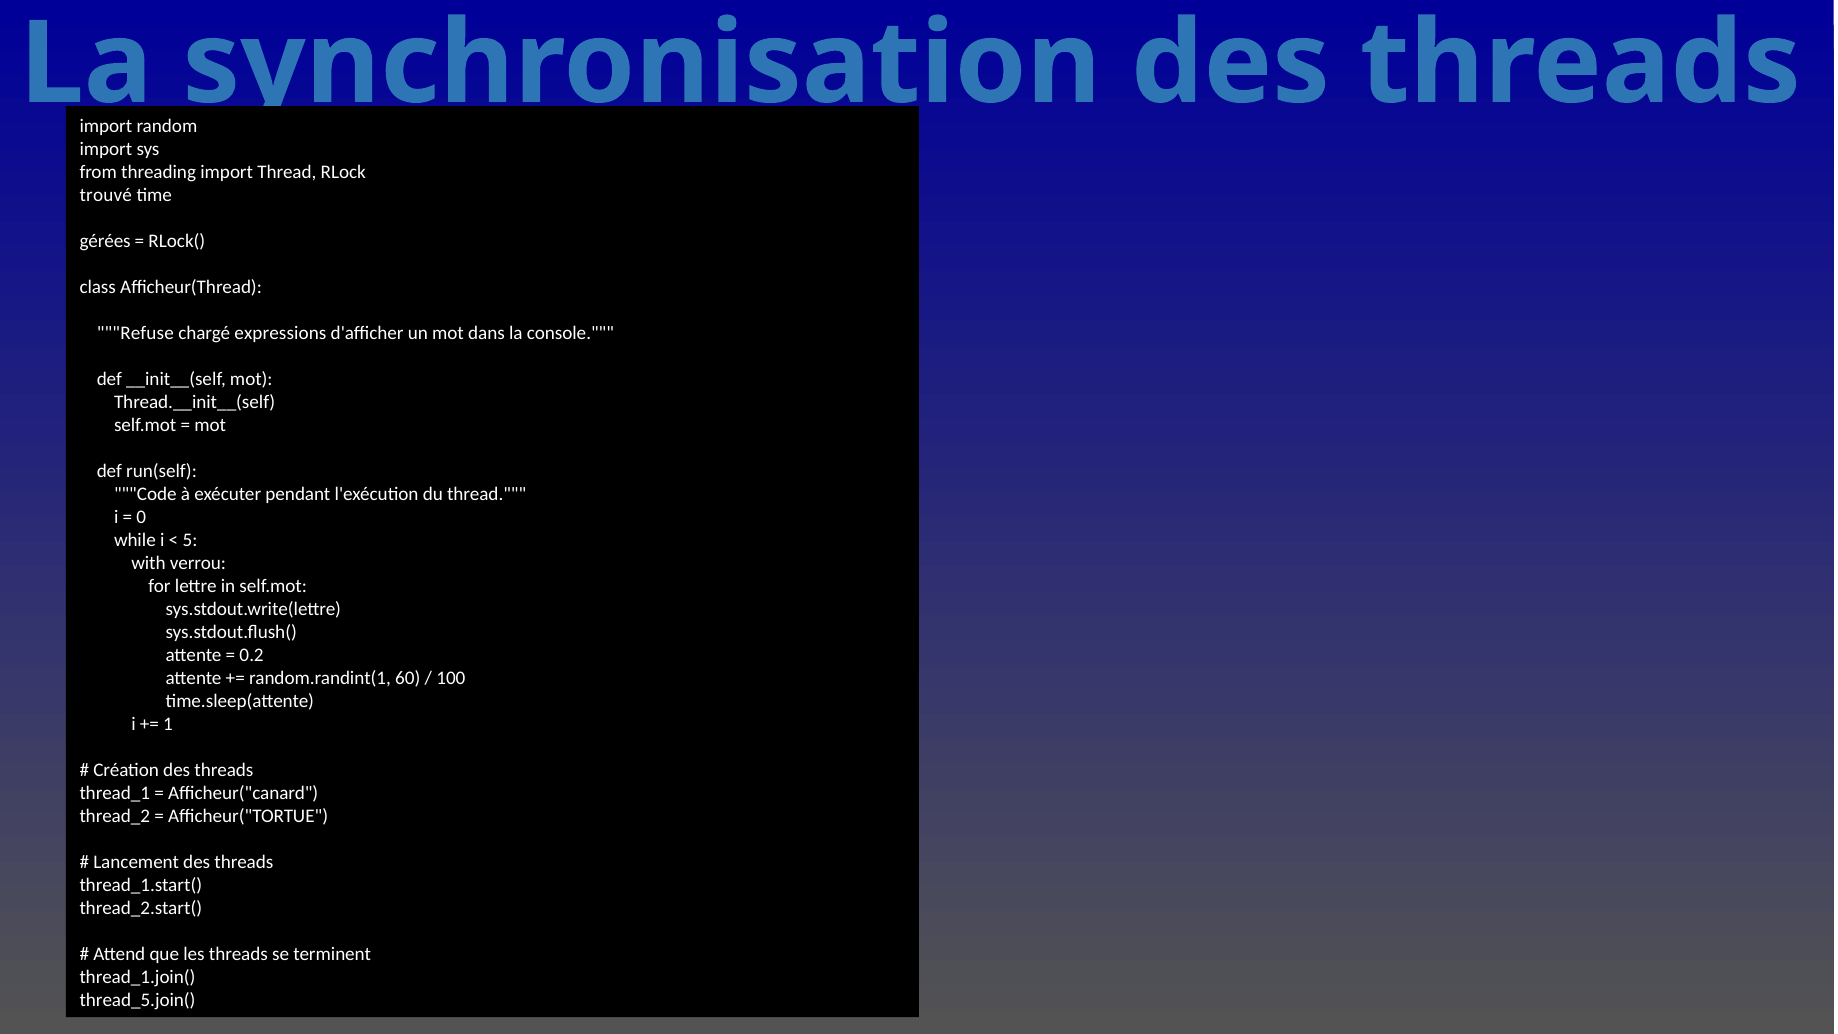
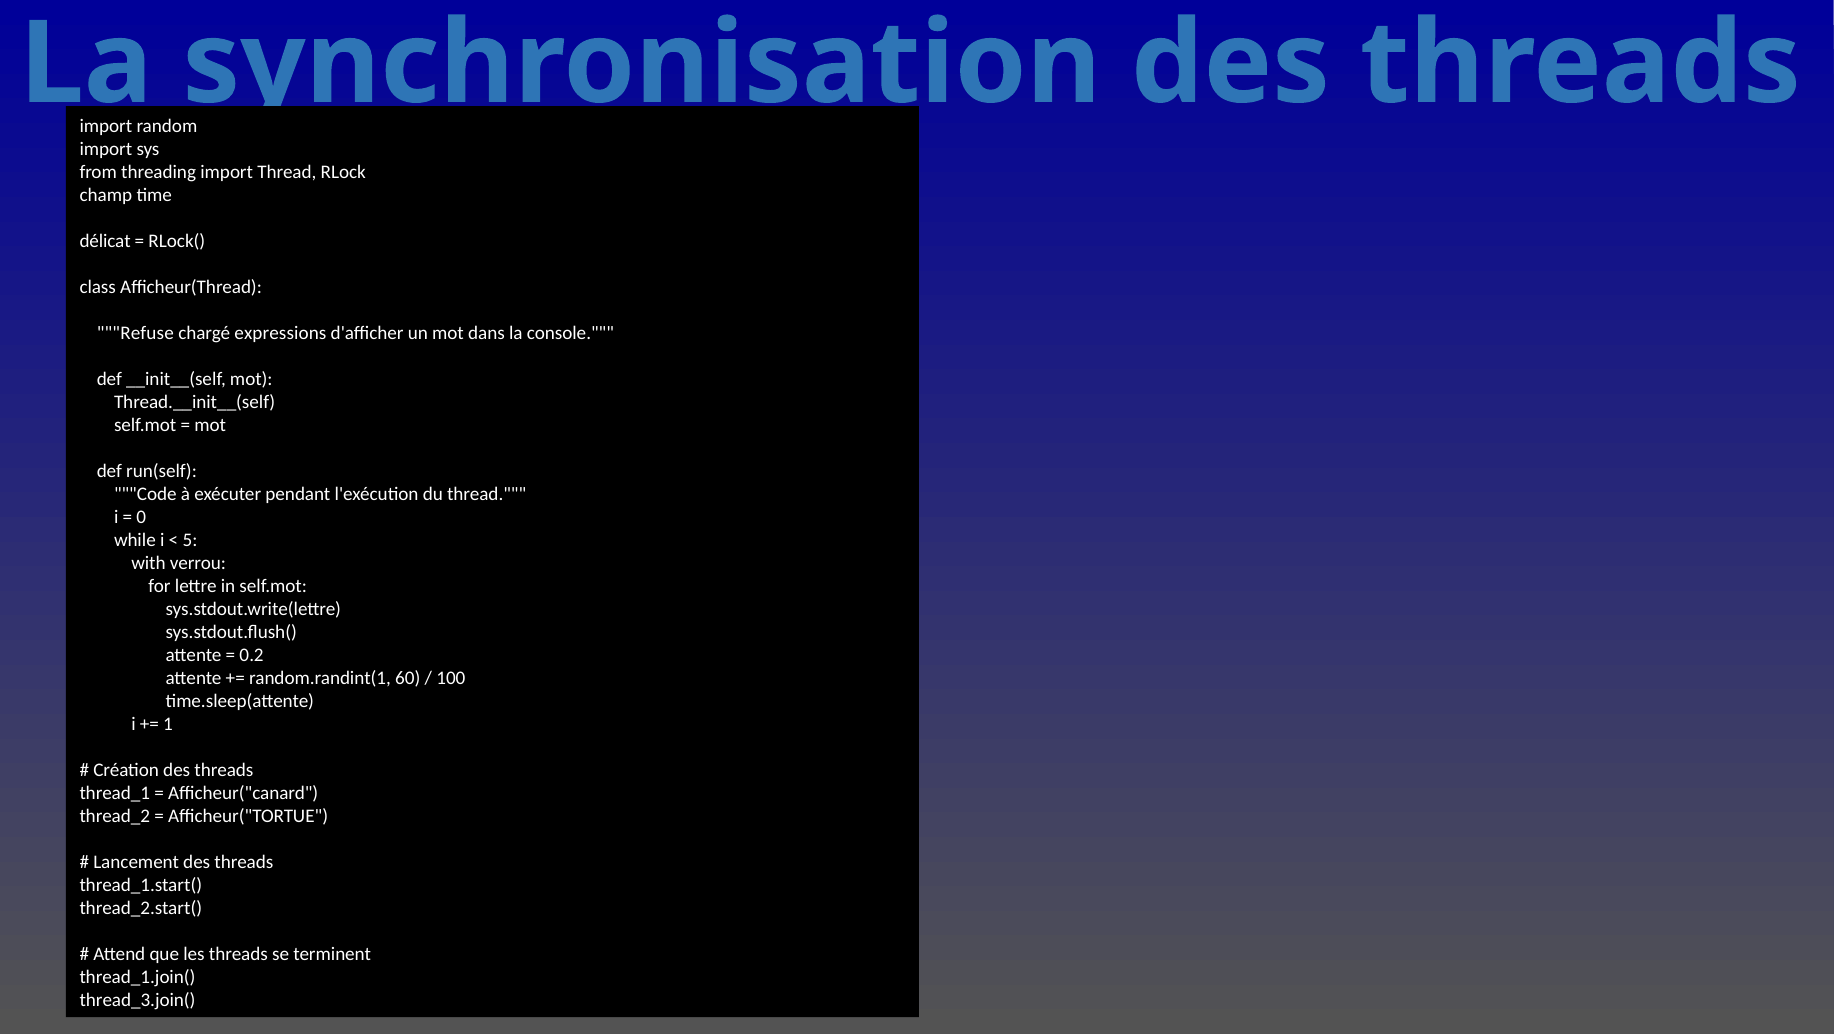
trouvé: trouvé -> champ (106, 195)
gérées: gérées -> délicat (105, 241)
thread_5.join(: thread_5.join( -> thread_3.join( (138, 1000)
